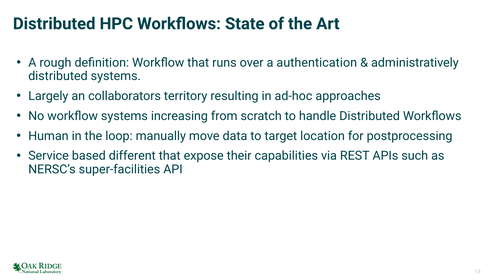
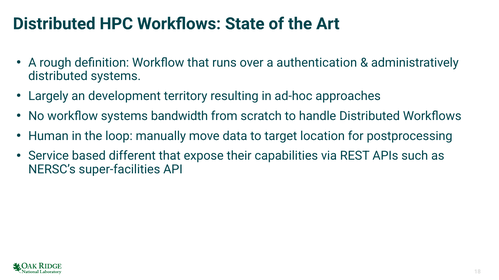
collaborators: collaborators -> development (124, 96)
increasing: increasing -> bandwidth (179, 116)
